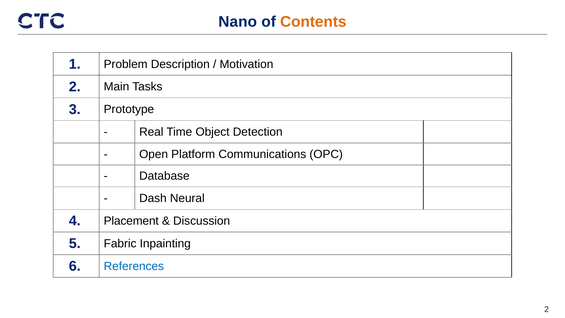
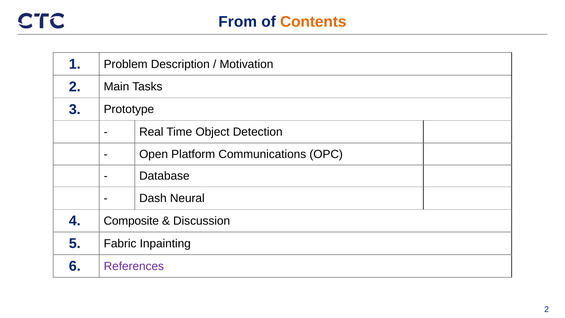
Nano: Nano -> From (238, 22)
4 Placement: Placement -> Composite (131, 221)
References colour: blue -> purple (134, 266)
